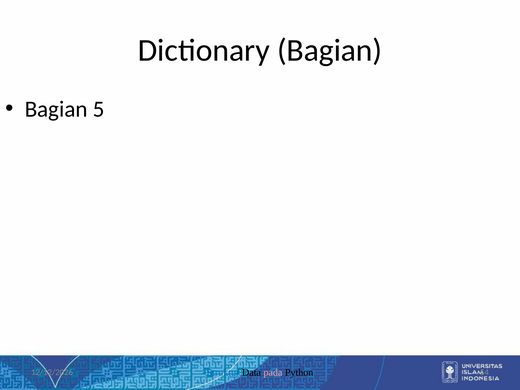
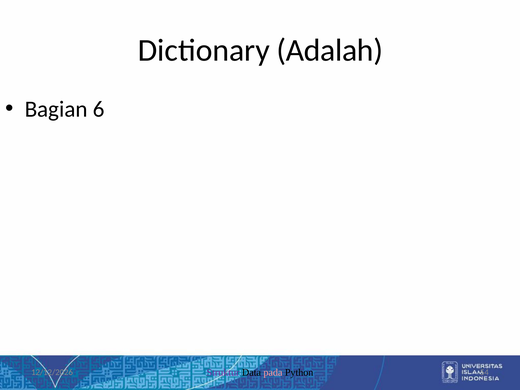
Dictionary Bagian: Bagian -> Adalah (330, 50)
5: 5 -> 6 (99, 109)
Struktur colour: blue -> purple (223, 373)
